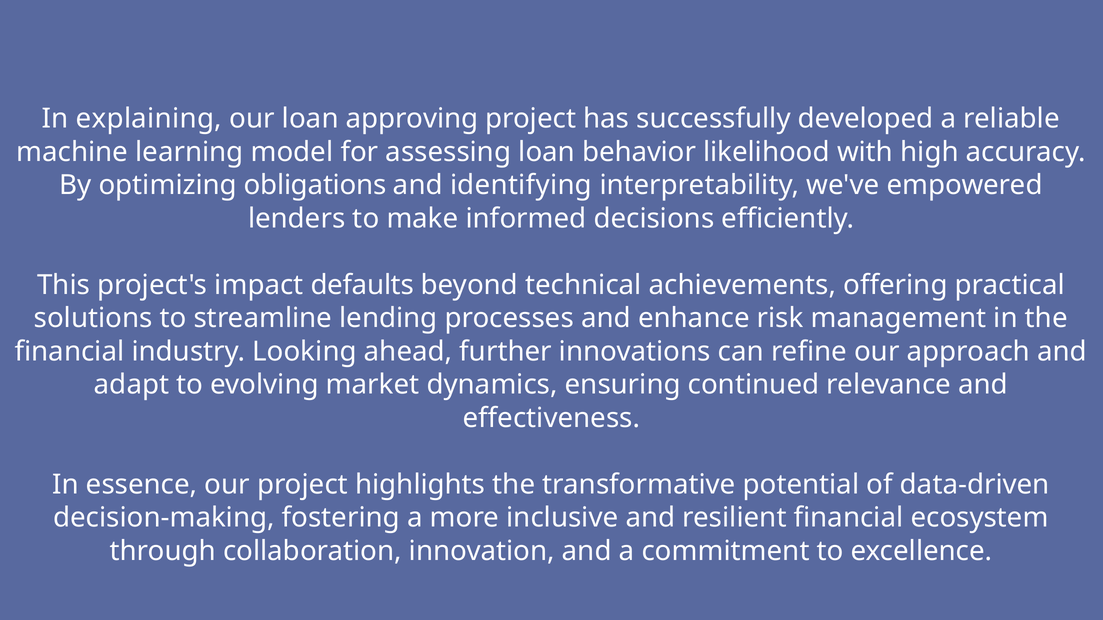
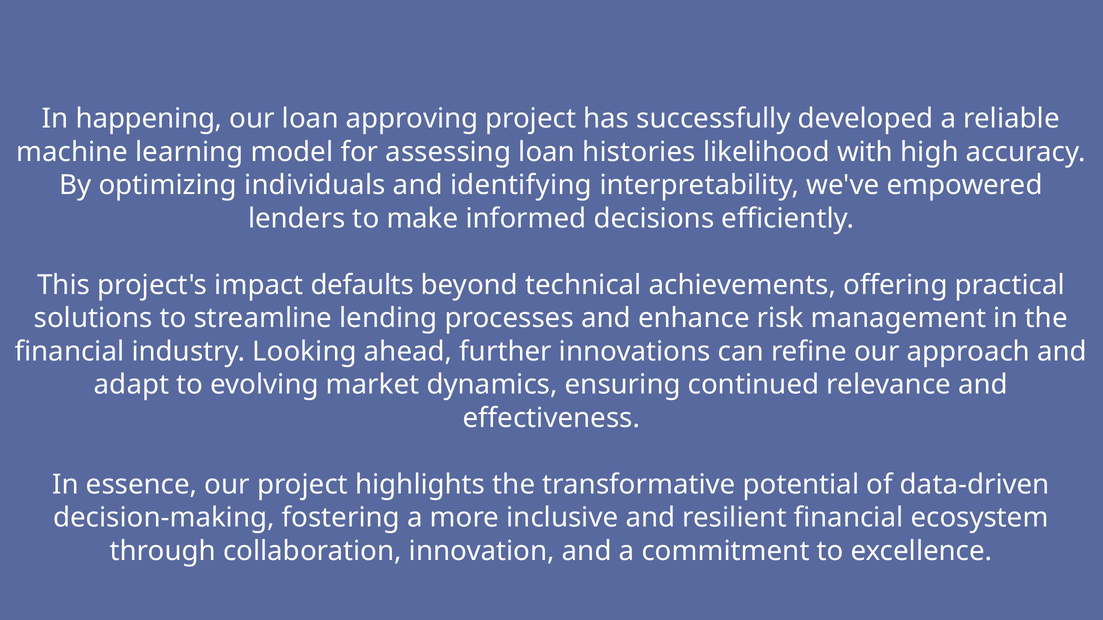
explaining: explaining -> happening (149, 119)
behavior: behavior -> histories (639, 152)
obligations: obligations -> individuals (315, 185)
